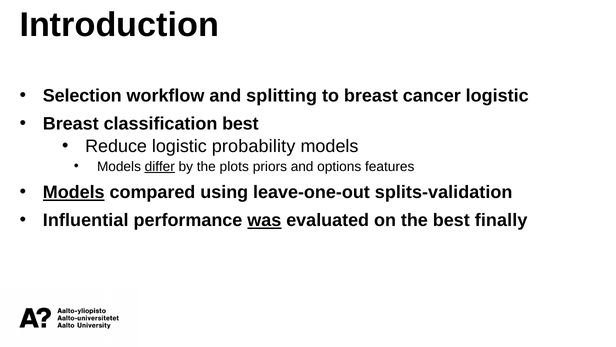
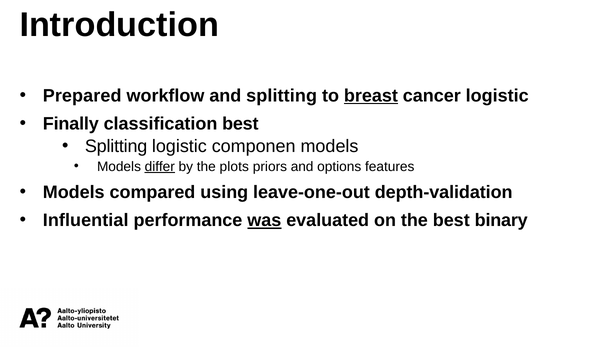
Selection: Selection -> Prepared (82, 96)
breast underline: none -> present (371, 96)
Breast: Breast -> Finally (71, 124)
Reduce: Reduce -> Splitting (116, 146)
probability: probability -> componen (254, 146)
Models underline: present -> none (74, 192)
splits-validation: splits-validation -> depth-validation (444, 192)
finally: finally -> binary (501, 220)
